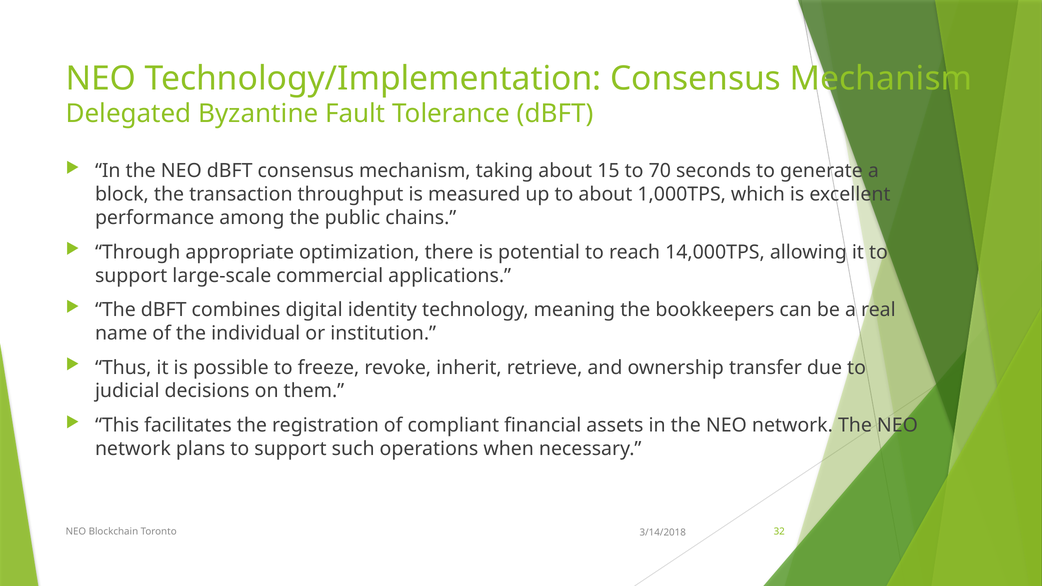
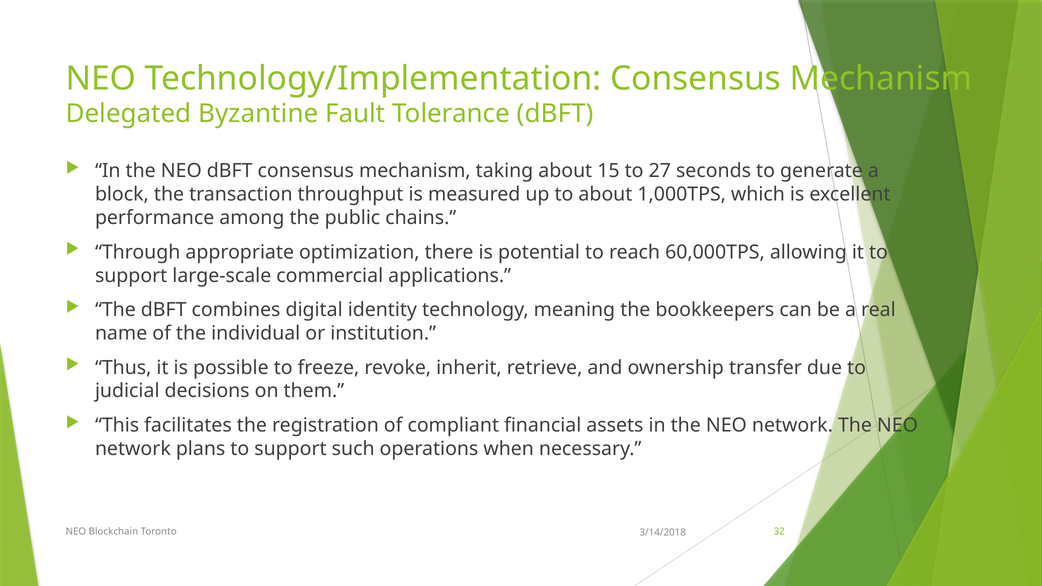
70: 70 -> 27 (660, 171)
14,000TPS: 14,000TPS -> 60,000TPS (715, 252)
